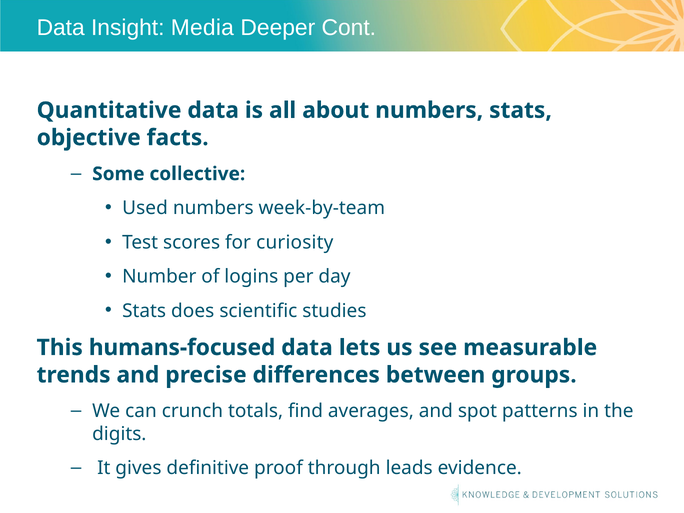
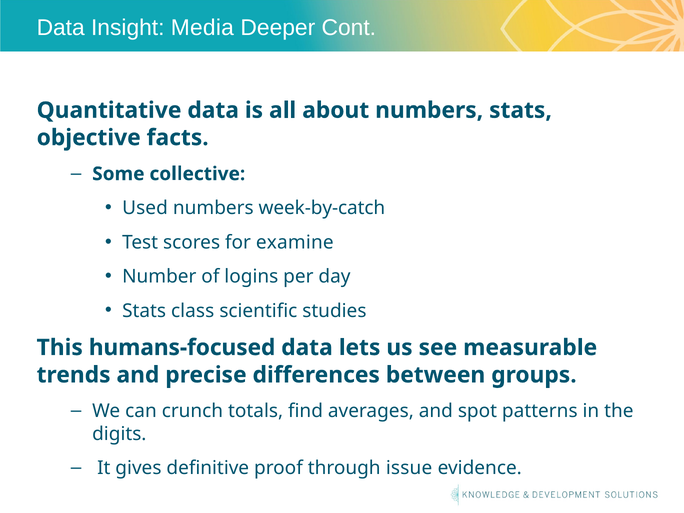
week-by-team: week-by-team -> week-by-catch (322, 208)
curiosity: curiosity -> examine (295, 242)
does: does -> class (193, 311)
leads: leads -> issue (409, 468)
